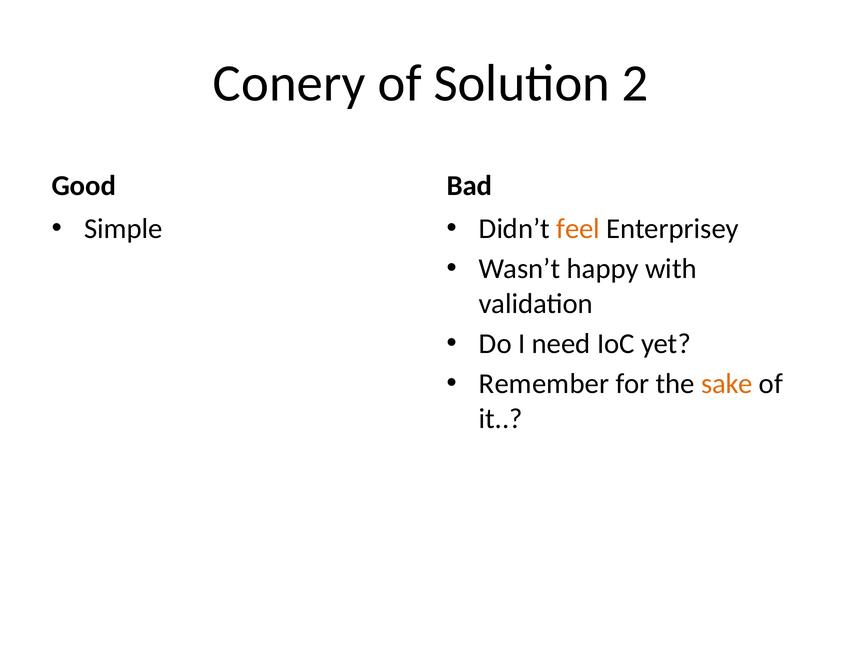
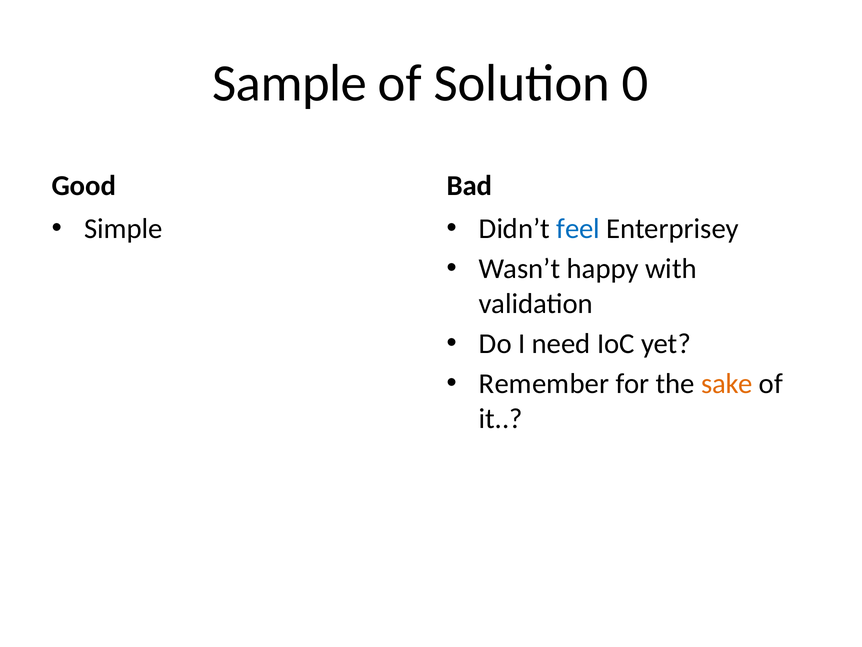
Conery: Conery -> Sample (290, 83)
2: 2 -> 0 (635, 83)
feel colour: orange -> blue (578, 229)
